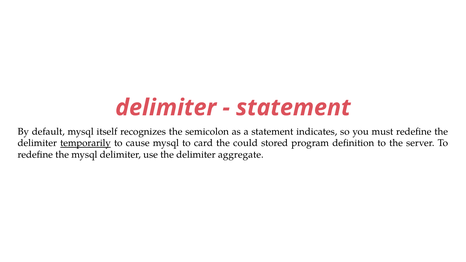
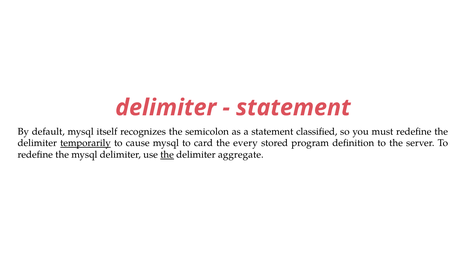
indicates: indicates -> classified (317, 132)
could: could -> every (245, 143)
the underline: none -> present (167, 155)
